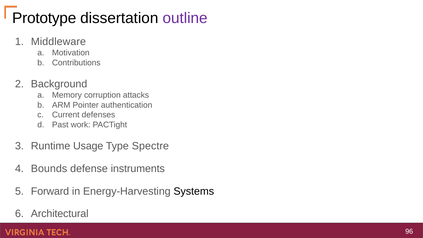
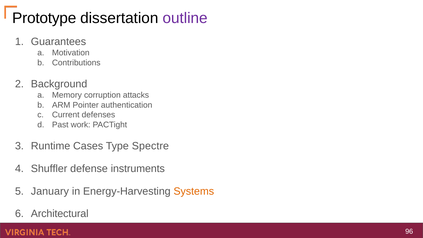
Middleware: Middleware -> Guarantees (58, 42)
Usage: Usage -> Cases (88, 146)
Bounds: Bounds -> Shuffler (49, 169)
Forward: Forward -> January (50, 191)
Systems colour: black -> orange (194, 191)
